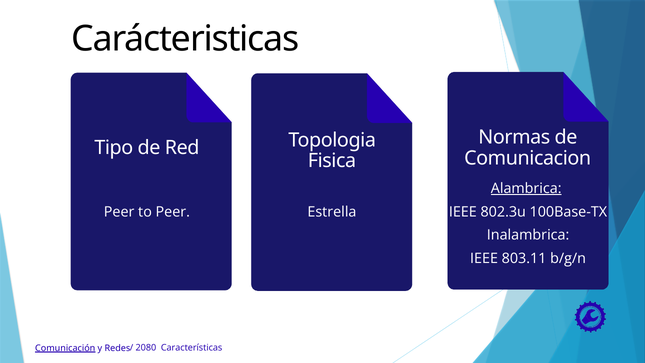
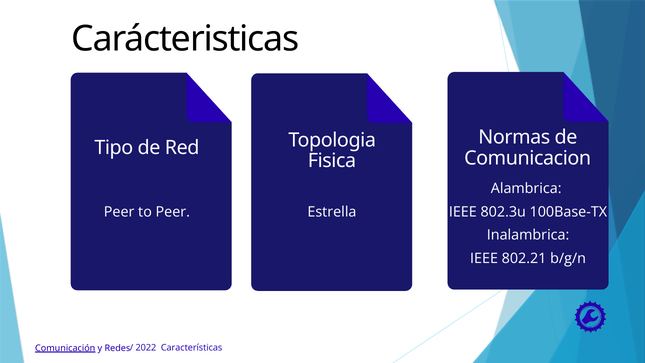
Alambrica underline: present -> none (526, 188)
803.11: 803.11 -> 802.21 (524, 259)
2080: 2080 -> 2022 (146, 348)
